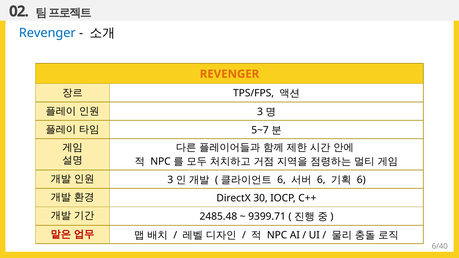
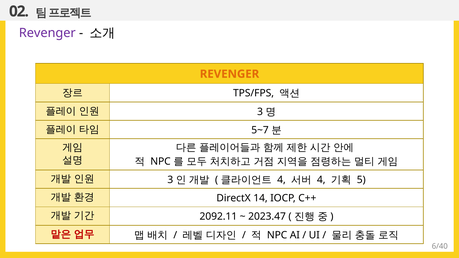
Revenger colour: blue -> purple (47, 33)
6: 6 -> 4 (281, 180)
6: 6 -> 4 (321, 180)
6: 6 -> 5 (361, 180)
30: 30 -> 14 (261, 198)
2485.48: 2485.48 -> 2092.11 (218, 217)
9399.71: 9399.71 -> 2023.47 (267, 217)
